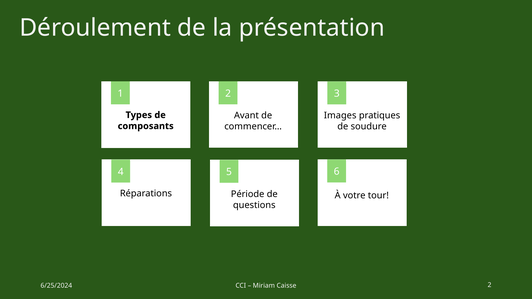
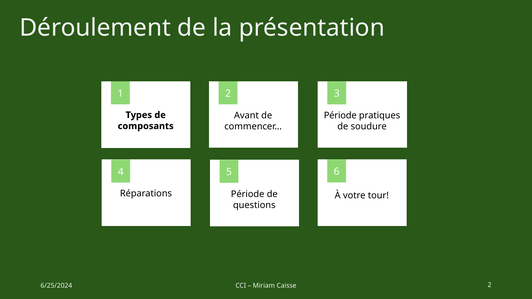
Images: Images -> Période (340, 116)
